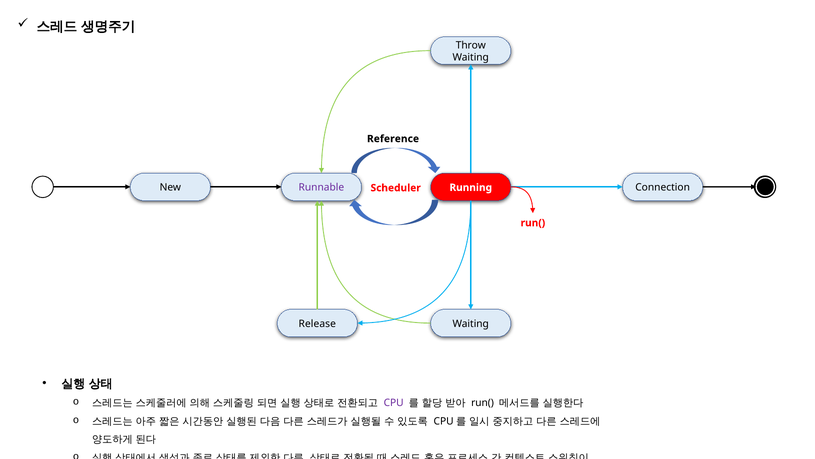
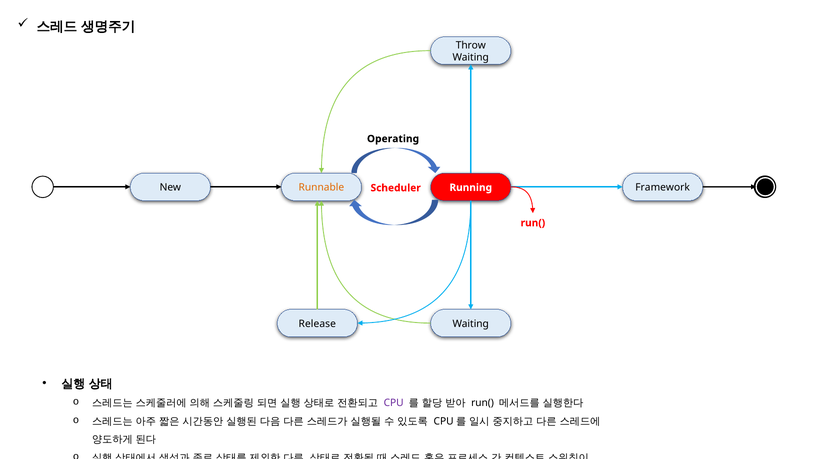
Reference: Reference -> Operating (393, 139)
Runnable colour: purple -> orange (321, 187)
Connection: Connection -> Framework (663, 187)
